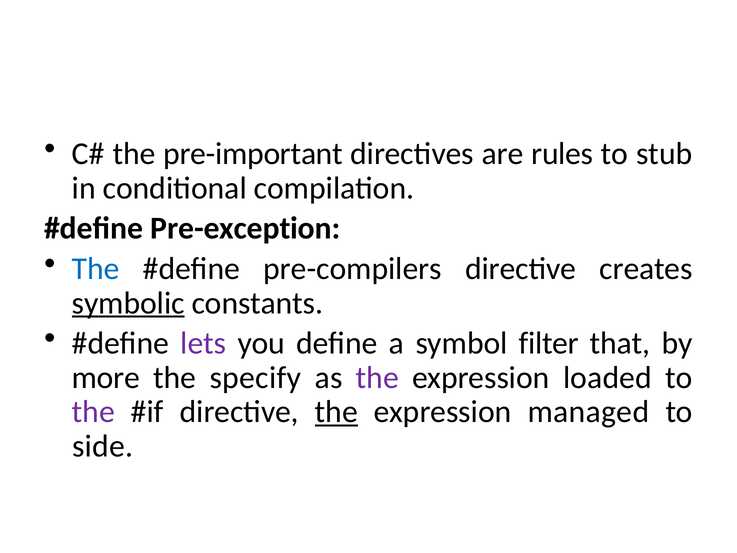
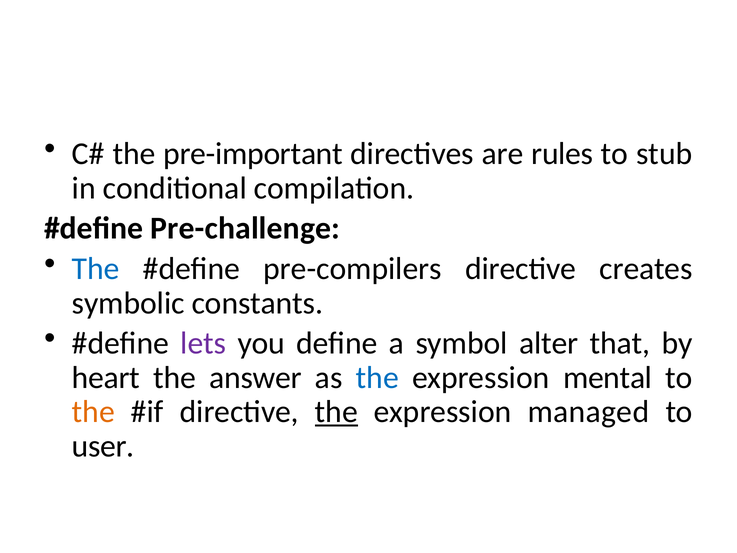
Pre-exception: Pre-exception -> Pre-challenge (245, 228)
symbolic underline: present -> none (128, 303)
filter: filter -> alter (549, 343)
more: more -> heart (106, 377)
specify: specify -> answer (256, 377)
the colour: purple -> blue (377, 377)
loaded: loaded -> mental (608, 377)
the colour: purple -> orange (93, 412)
side: side -> user (103, 446)
